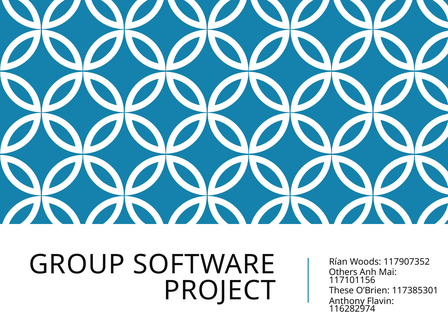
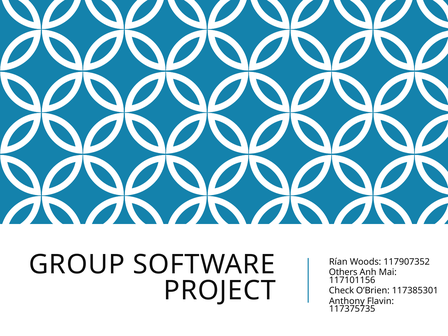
These: These -> Check (341, 291)
116282974: 116282974 -> 117375735 (352, 309)
